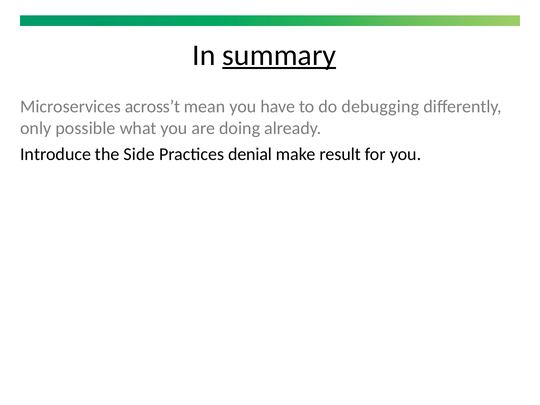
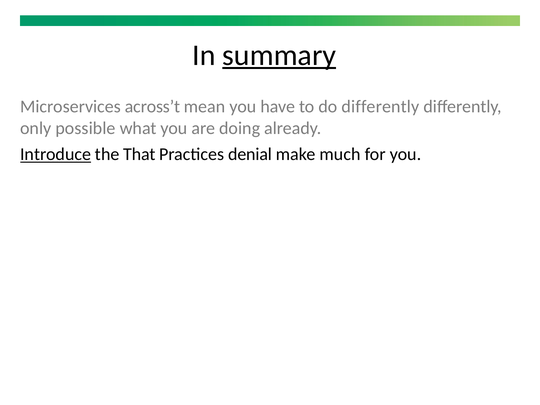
do debugging: debugging -> differently (380, 107)
Introduce underline: none -> present (56, 154)
Side: Side -> That (139, 154)
result: result -> much (340, 154)
